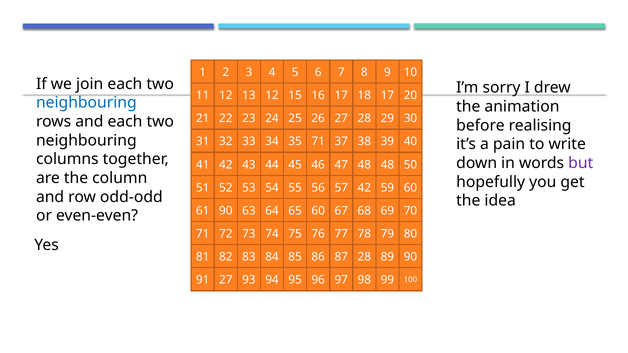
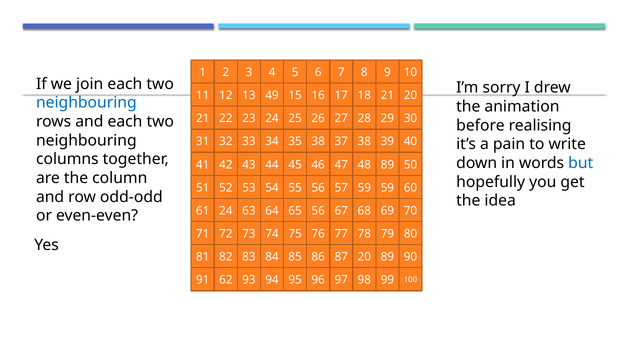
13 12: 12 -> 49 (272, 95)
18 17: 17 -> 21 (387, 95)
35 71: 71 -> 38 (318, 142)
but colour: purple -> blue (581, 163)
48 48: 48 -> 89 (387, 165)
57 42: 42 -> 59 (364, 188)
61 90: 90 -> 24 (226, 211)
65 60: 60 -> 56 (318, 211)
87 28: 28 -> 20 (364, 257)
91 27: 27 -> 62 (226, 280)
